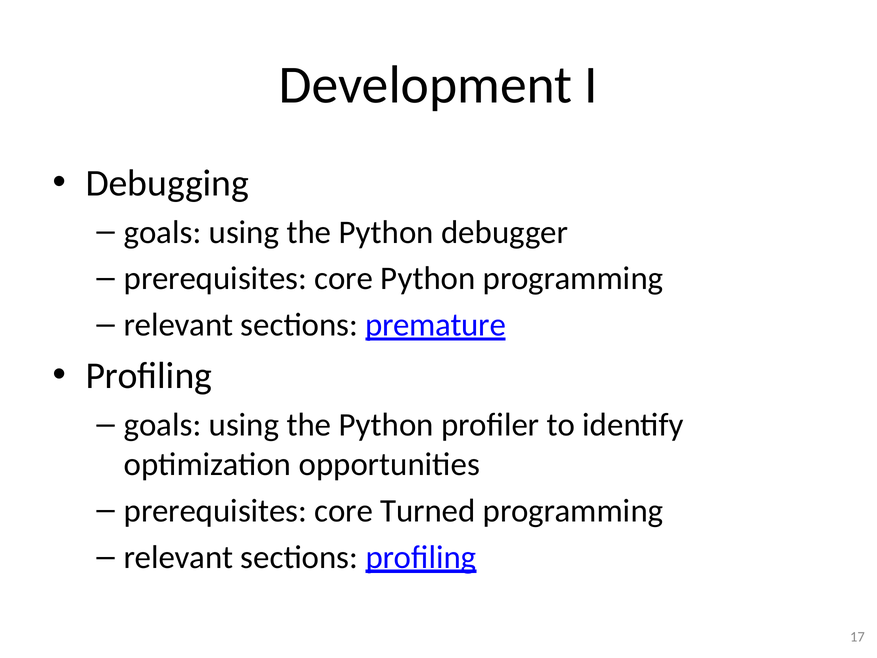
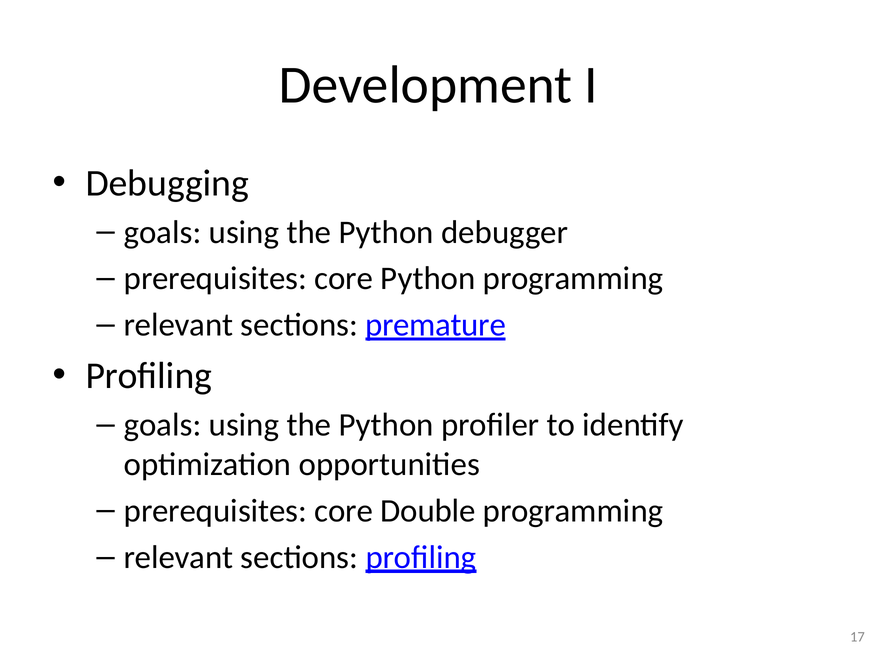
Turned: Turned -> Double (428, 511)
